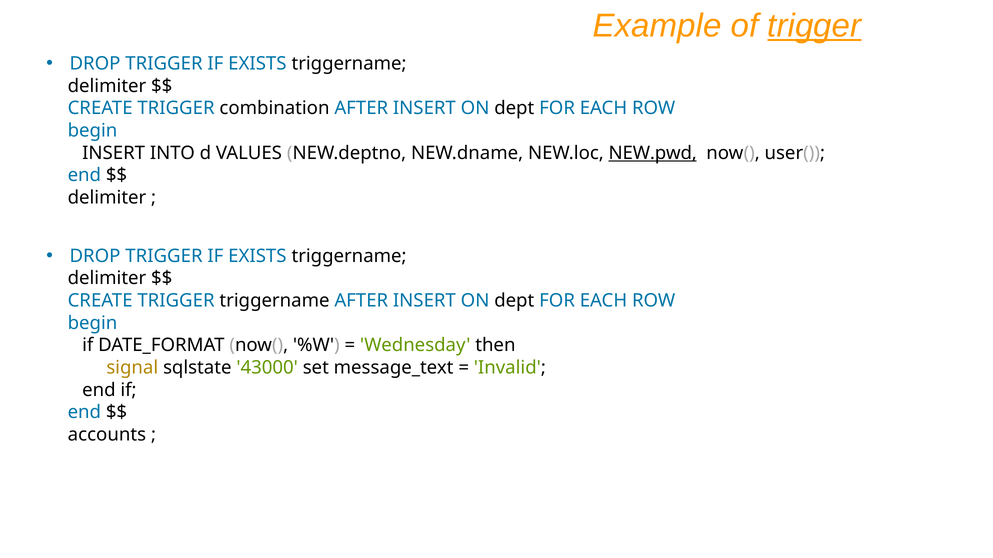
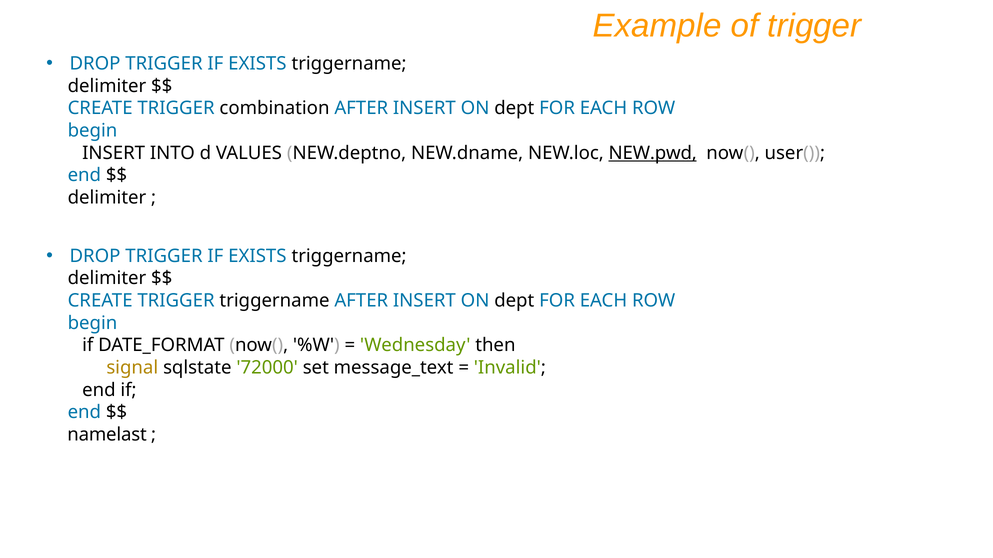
trigger underline: present -> none (814, 26)
43000: 43000 -> 72000 (267, 368)
accounts: accounts -> namelast (107, 435)
